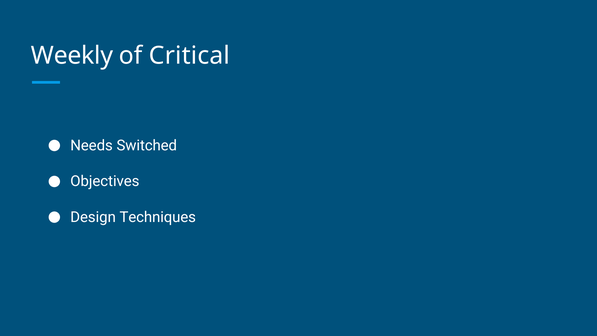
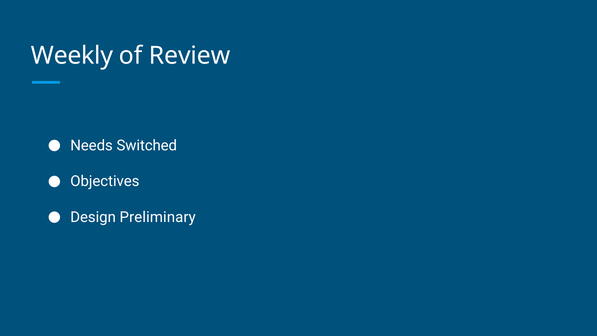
Critical: Critical -> Review (190, 56)
Techniques: Techniques -> Preliminary (158, 217)
